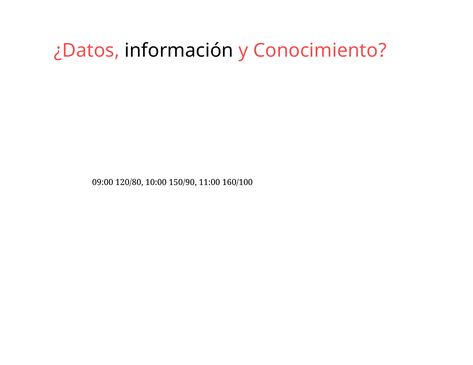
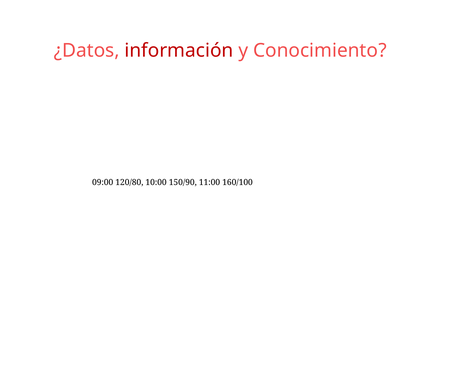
información colour: black -> red (179, 51)
